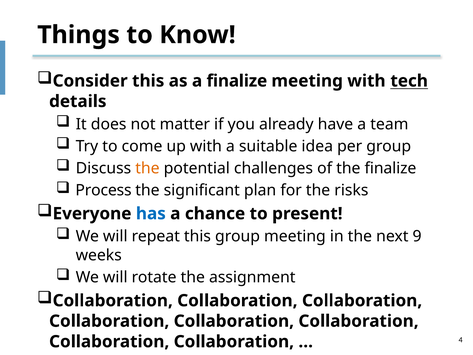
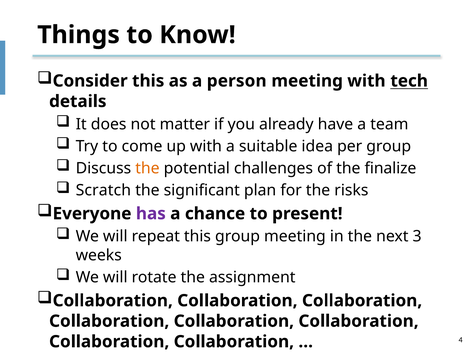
a finalize: finalize -> person (237, 81)
Process: Process -> Scratch (103, 190)
has colour: blue -> purple (151, 213)
9: 9 -> 3 (417, 236)
